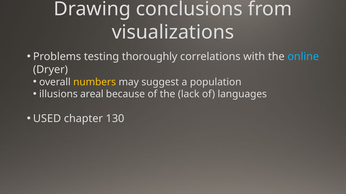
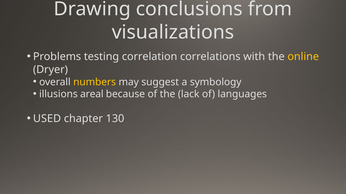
thoroughly: thoroughly -> correlation (150, 57)
online colour: light blue -> yellow (303, 57)
population: population -> symbology (216, 82)
